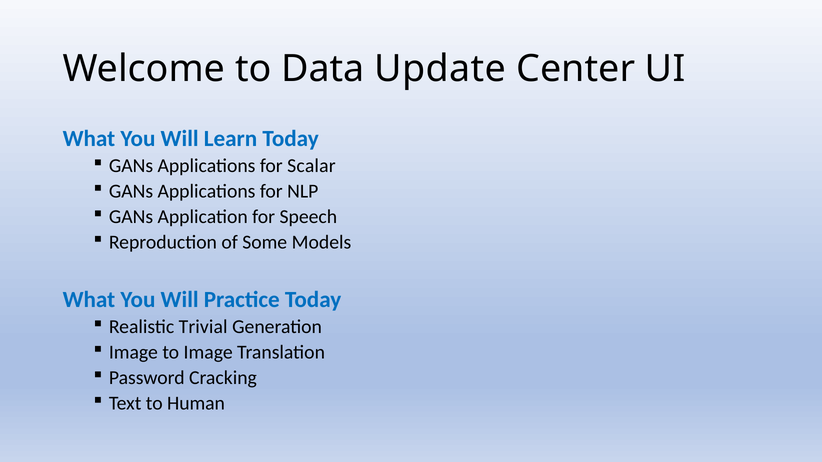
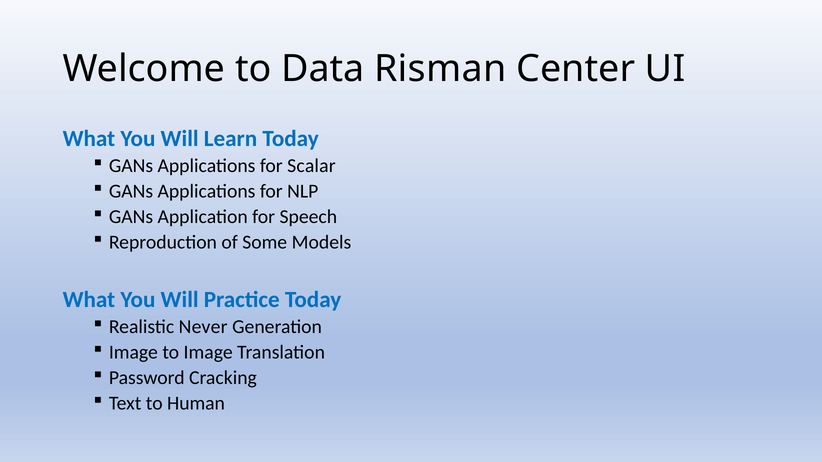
Update: Update -> Risman (440, 69)
Trivial: Trivial -> Never (203, 327)
